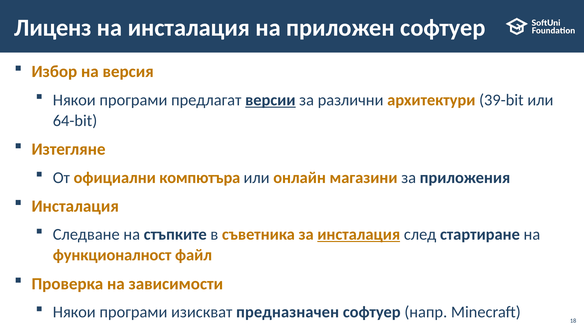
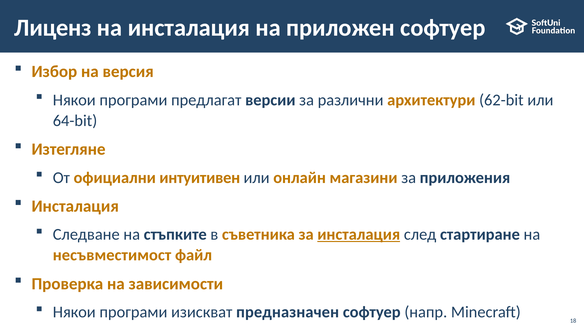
версии underline: present -> none (270, 100)
39-bit: 39-bit -> 62-bit (501, 100)
компютъра: компютъра -> интуитивен (200, 177)
функционалност: функционалност -> несъвместимост (112, 255)
